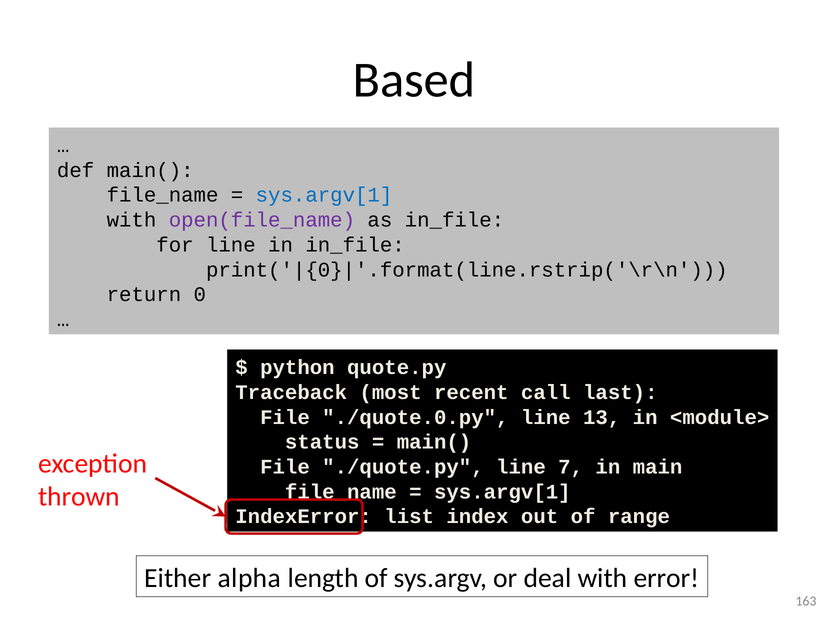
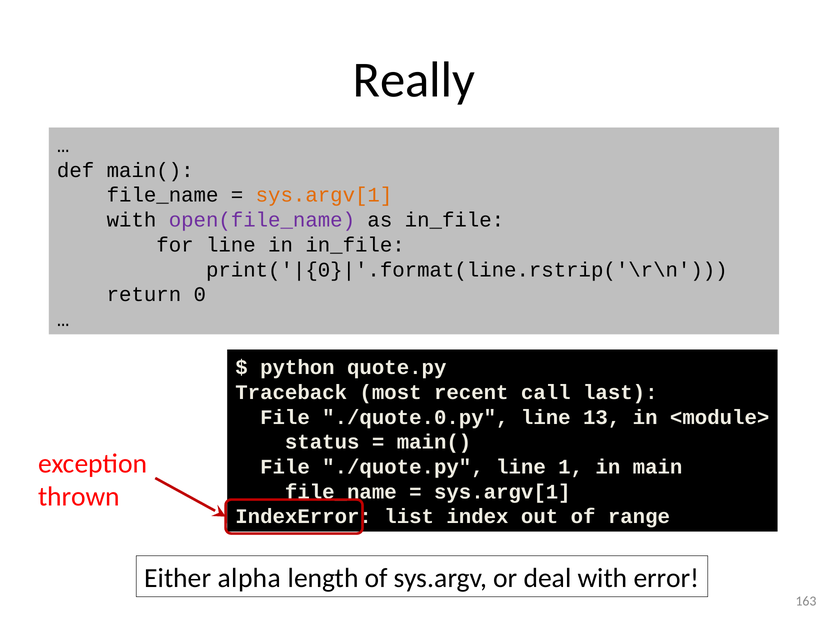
Based: Based -> Really (414, 80)
sys.argv[1 colour: blue -> orange (324, 195)
7: 7 -> 1 (571, 467)
